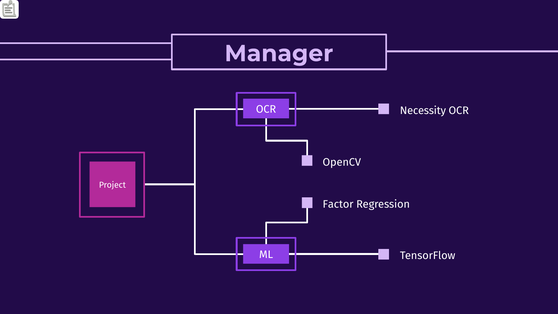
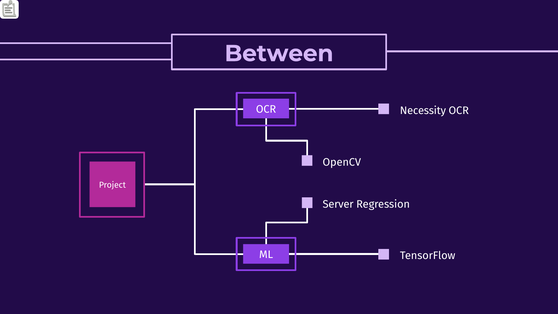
Manager: Manager -> Between (279, 53)
Factor: Factor -> Server (338, 204)
